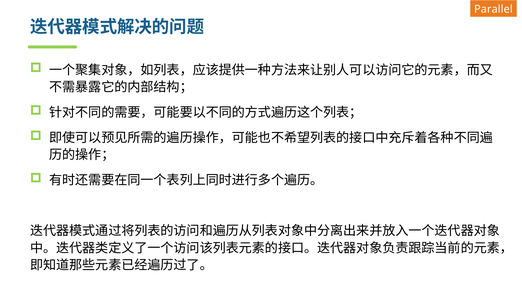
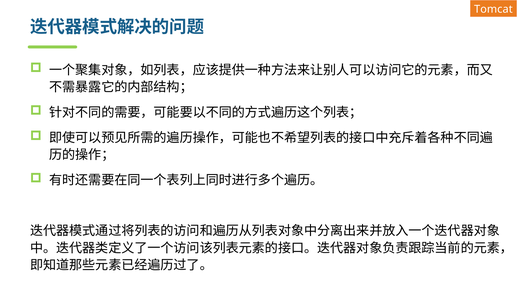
Parallel: Parallel -> Tomcat (493, 9)
